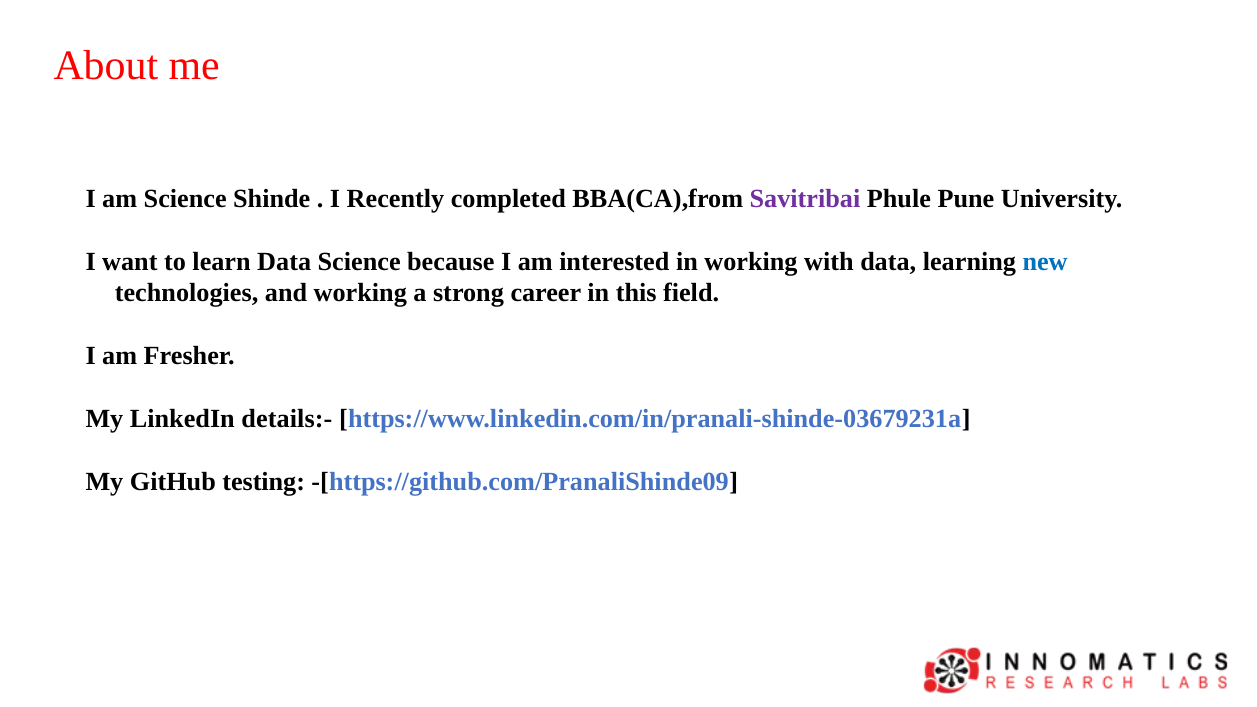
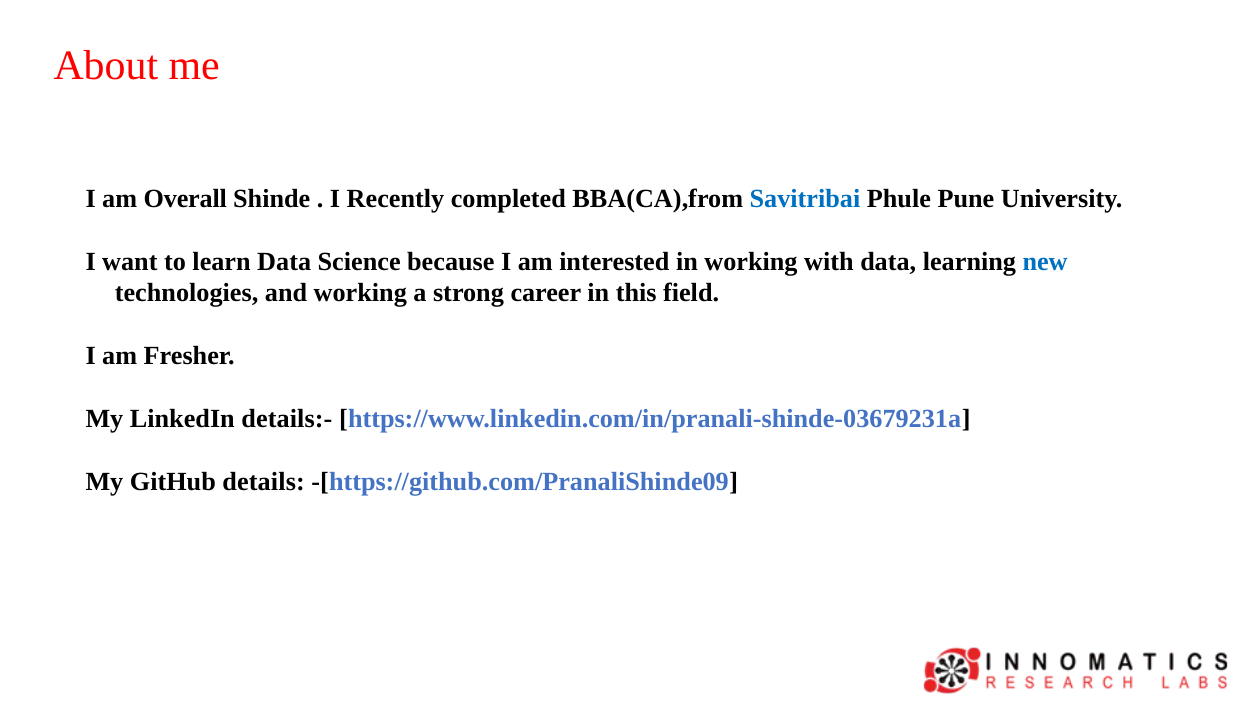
am Science: Science -> Overall (185, 199)
Savitribai colour: purple -> blue (805, 199)
testing: testing -> details (264, 482)
